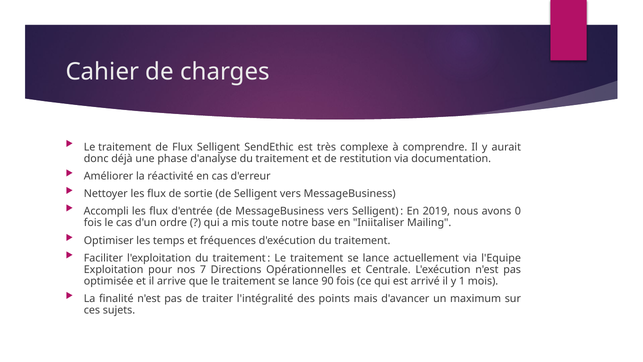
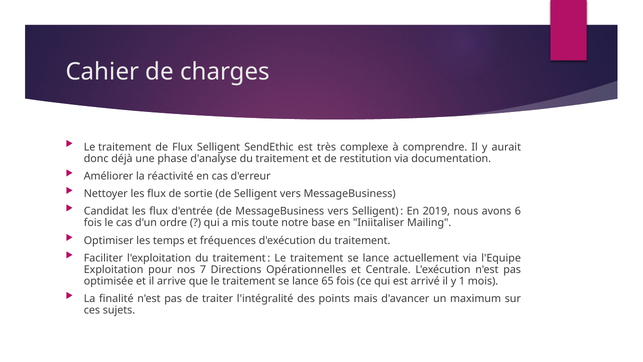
Accompli: Accompli -> Candidat (106, 211)
0: 0 -> 6 (518, 211)
90: 90 -> 65 (328, 281)
